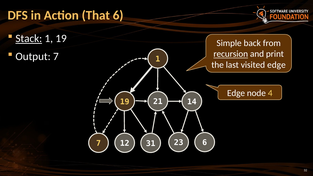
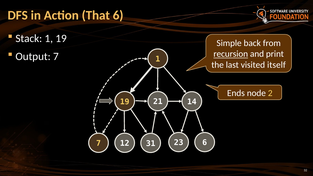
Stack underline: present -> none (29, 39)
visited edge: edge -> itself (276, 65)
Edge: Edge -> Ends (236, 93)
4: 4 -> 2 (270, 93)
